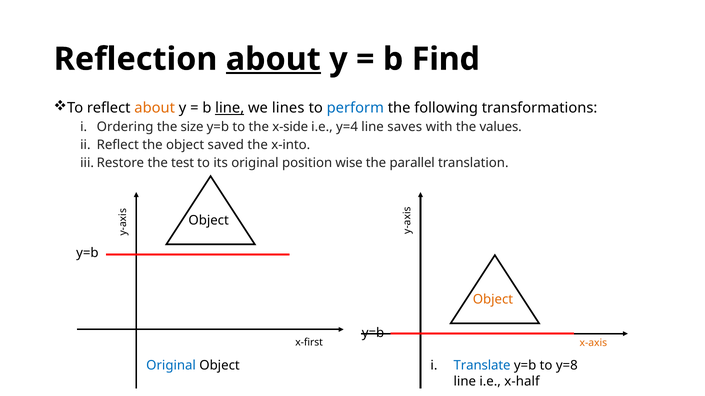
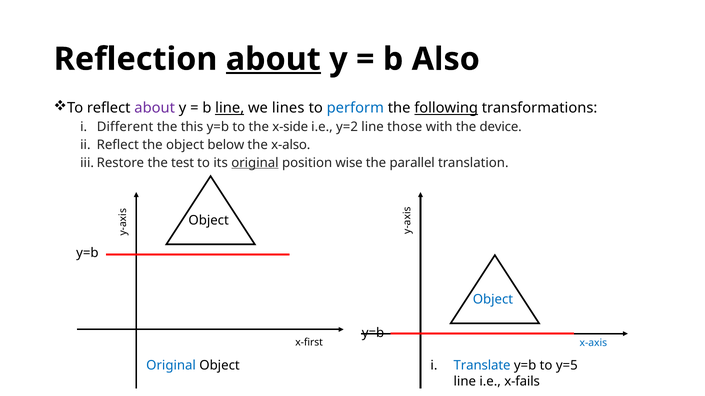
Find: Find -> Also (446, 59)
about colour: orange -> purple (155, 108)
following underline: none -> present (446, 108)
Ordering: Ordering -> Different (125, 127)
size: size -> this (192, 127)
y=4: y=4 -> y=2 (347, 127)
saves: saves -> those (405, 127)
values: values -> device (501, 127)
saved: saved -> below (226, 145)
x-into: x-into -> x-also (291, 145)
original underline: none -> present (255, 163)
Object colour: orange -> blue (493, 300)
x-axis colour: orange -> blue (593, 344)
y=8: y=8 -> y=5 (567, 366)
x-half: x-half -> x-fails (522, 382)
